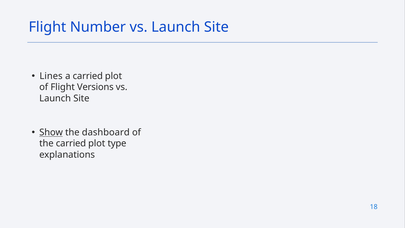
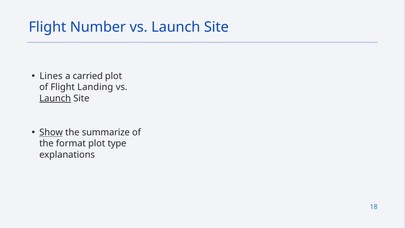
Versions: Versions -> Landing (95, 87)
Launch underline: none -> present (55, 98)
dashboard: dashboard -> summarize (106, 132)
the carried: carried -> format (71, 143)
